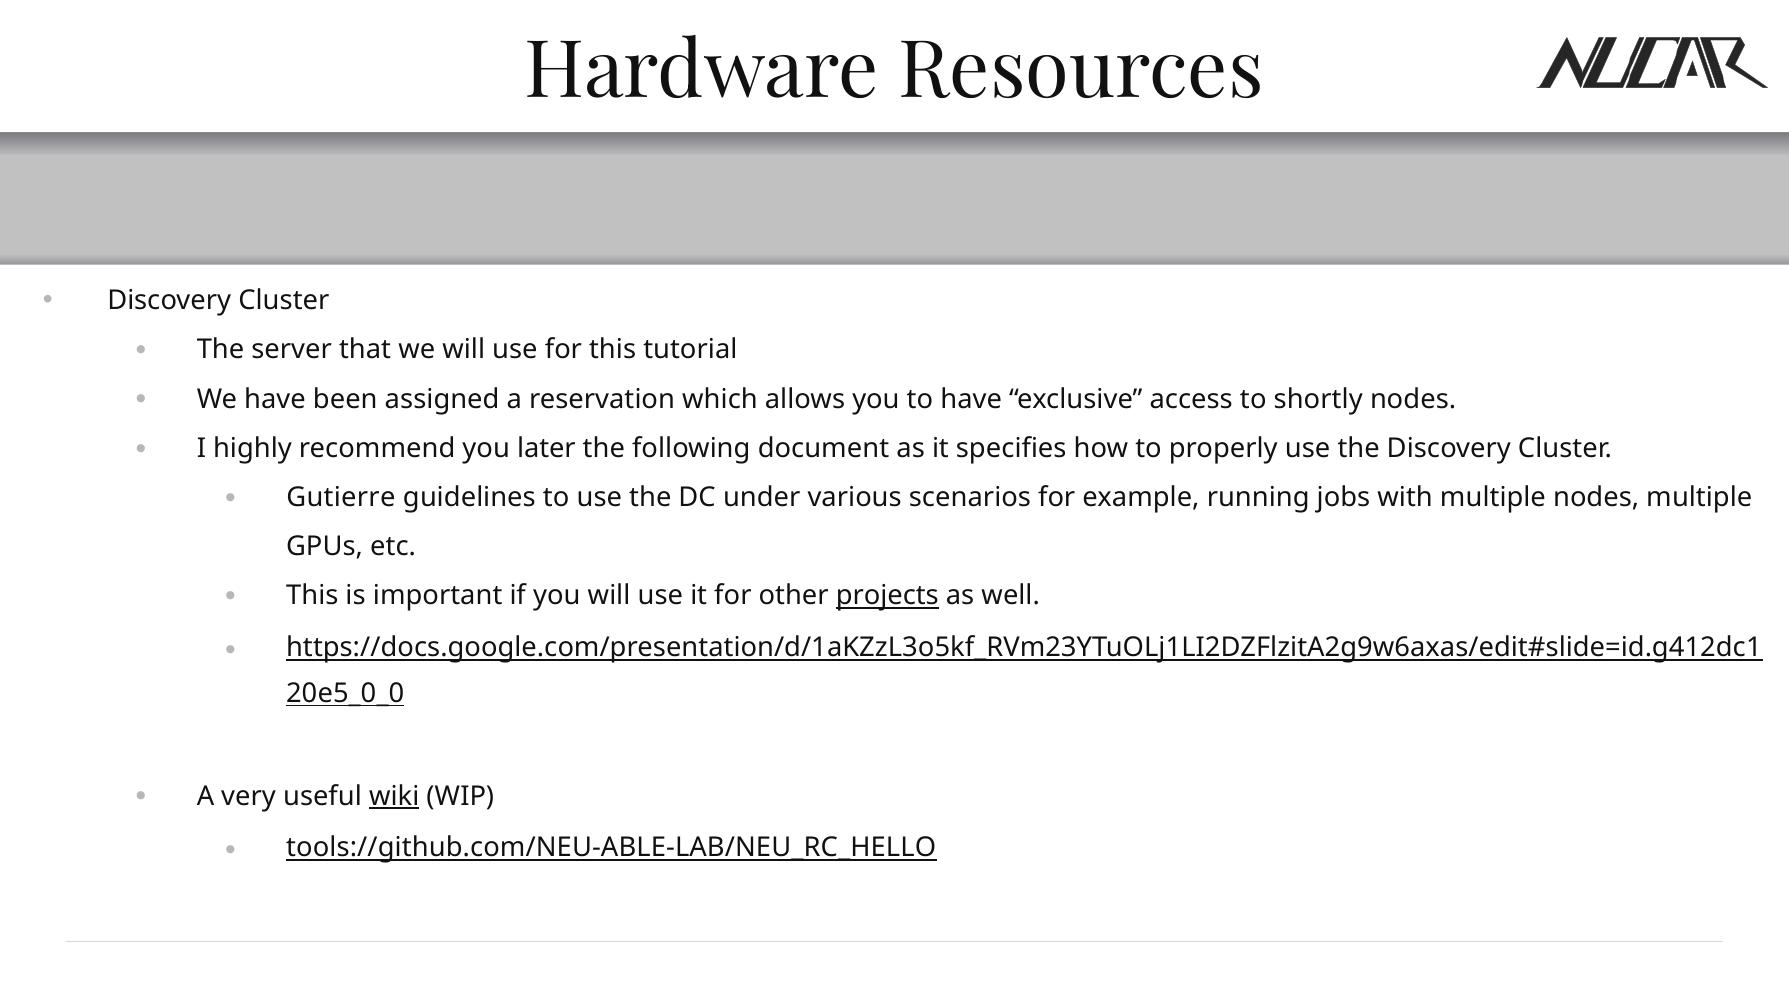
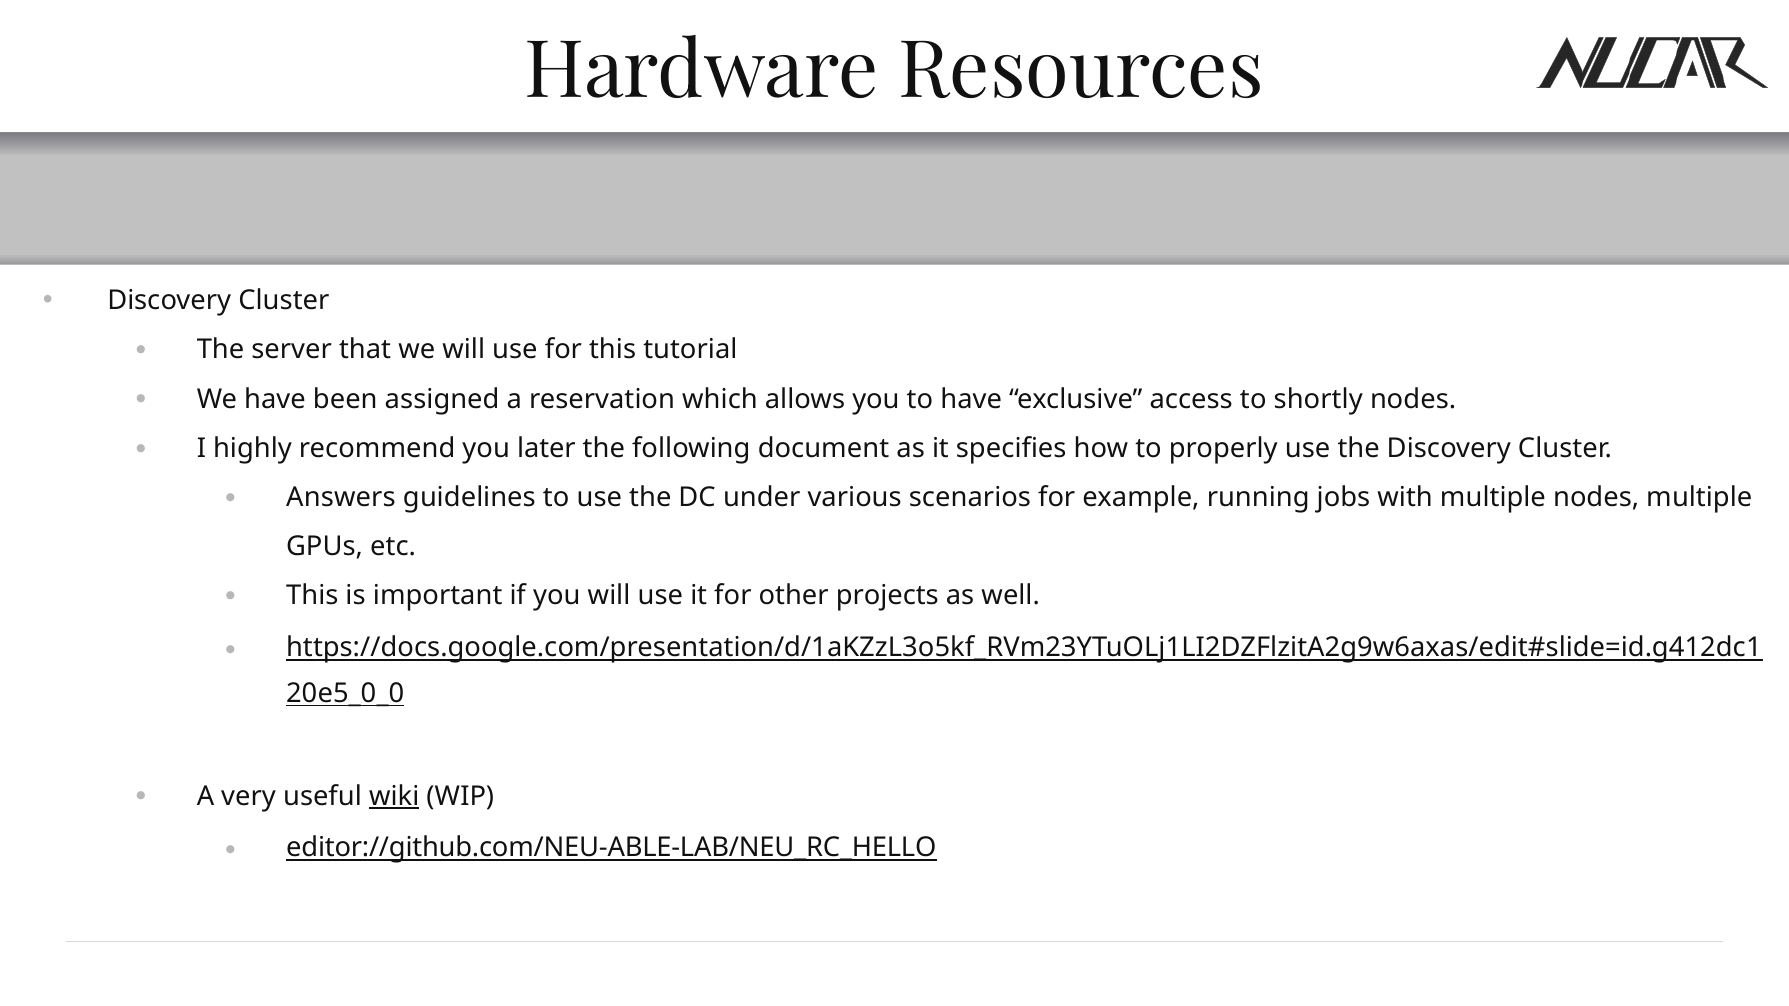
Gutierre: Gutierre -> Answers (341, 498)
projects underline: present -> none (887, 596)
tools://github.com/NEU-ABLE-LAB/NEU_RC_HELLO: tools://github.com/NEU-ABLE-LAB/NEU_RC_HELLO -> editor://github.com/NEU-ABLE-LAB/NEU_RC_HELLO (611, 848)
